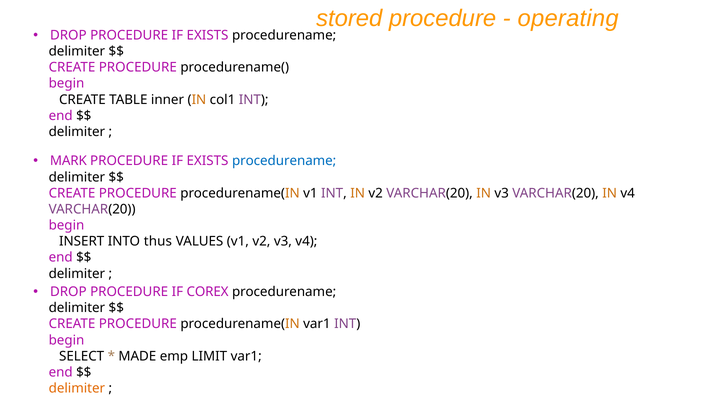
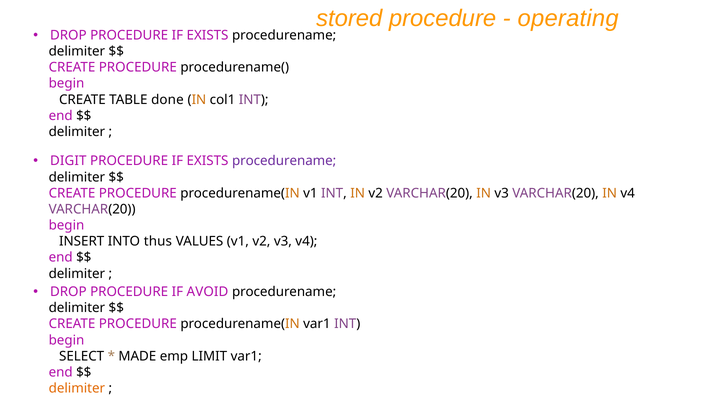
inner: inner -> done (167, 100)
MARK: MARK -> DIGIT (68, 161)
procedurename colour: blue -> purple (284, 161)
COREX: COREX -> AVOID (207, 292)
